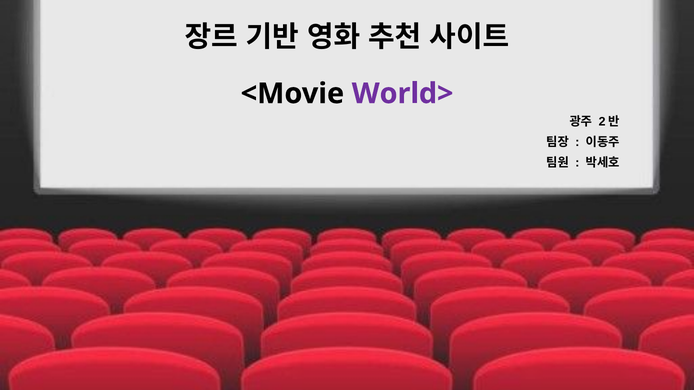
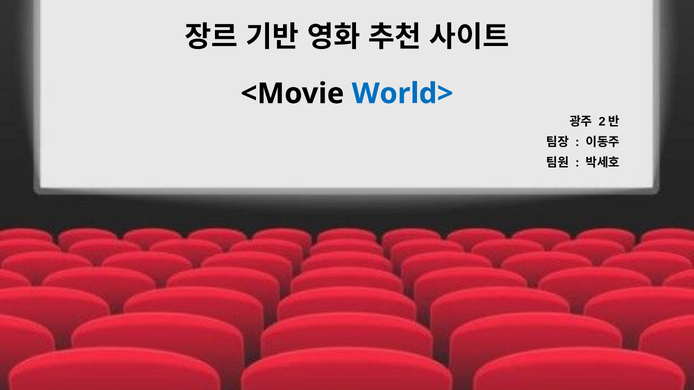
World> colour: purple -> blue (403, 94)
